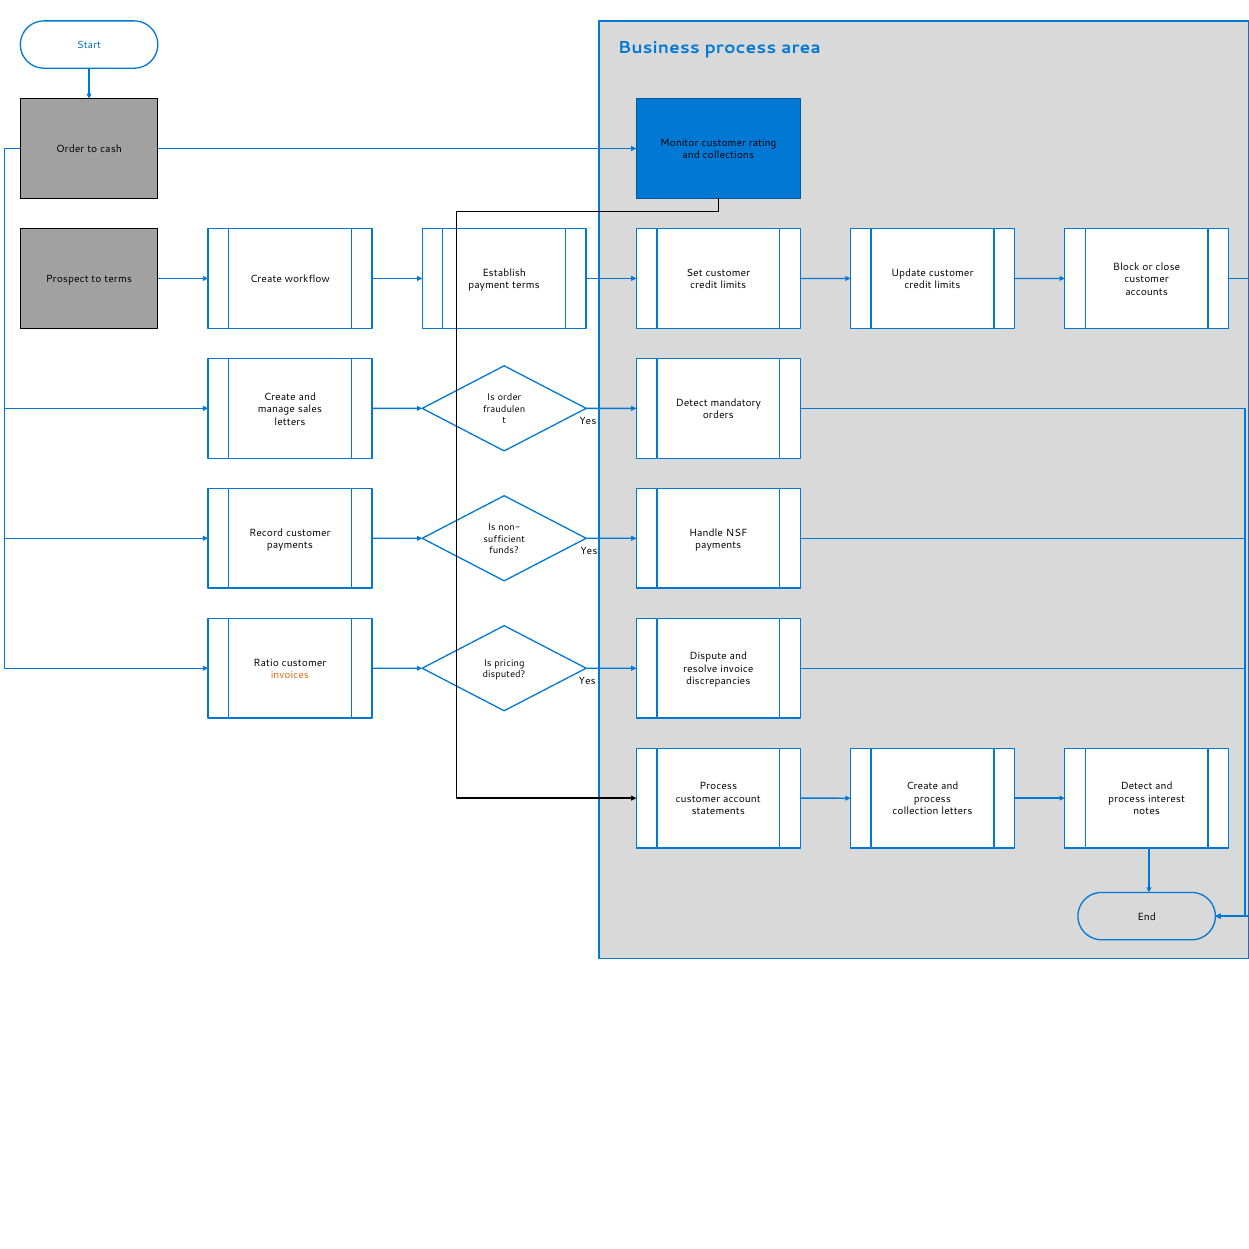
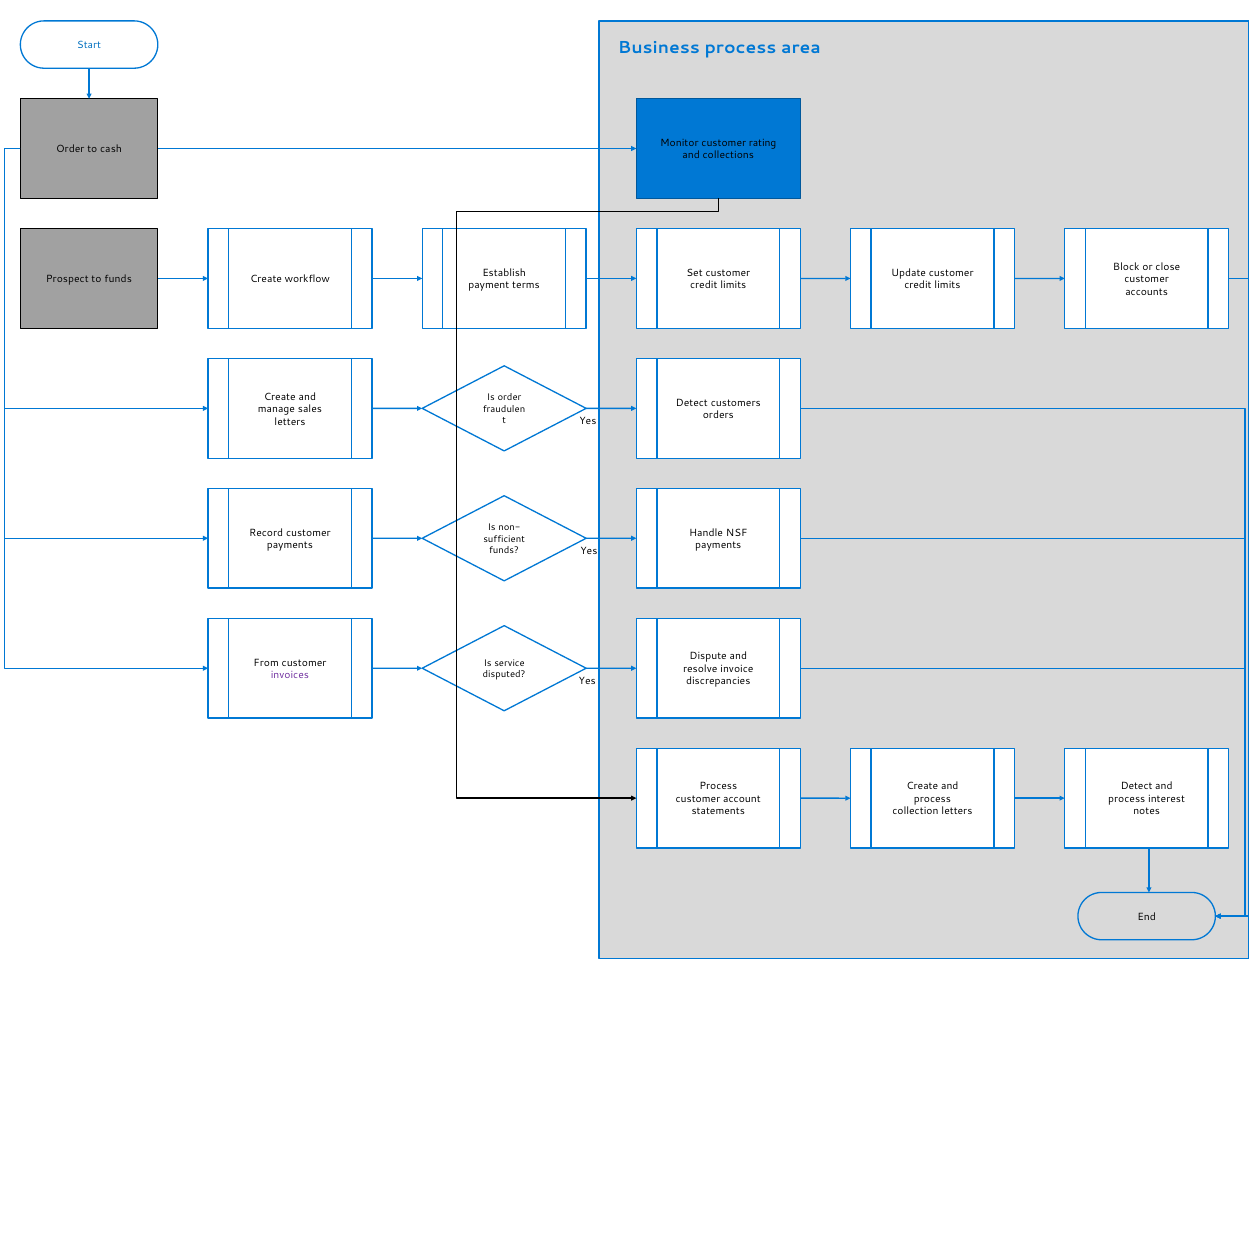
to terms: terms -> funds (118, 279)
mandatory: mandatory -> customers (736, 403)
Ratio: Ratio -> From (266, 663)
pricing: pricing -> service (509, 663)
invoices colour: orange -> purple (290, 675)
